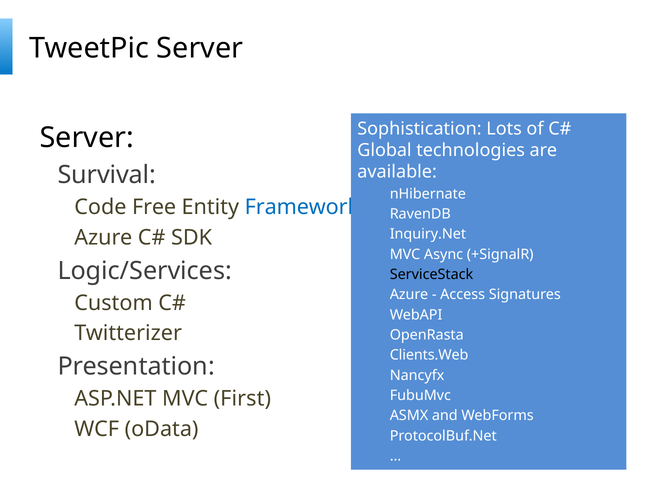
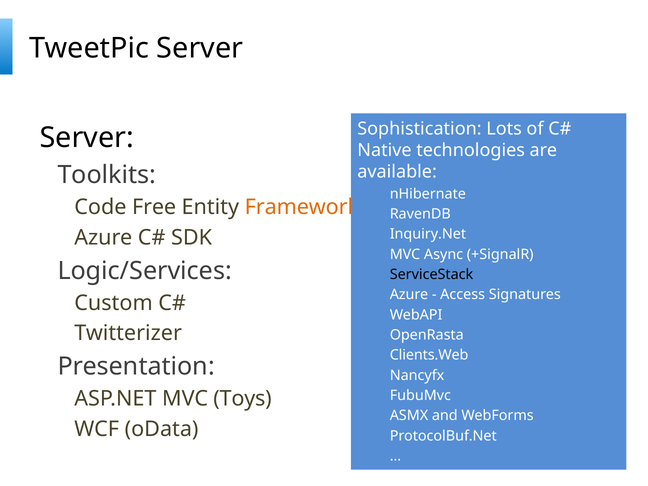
Global: Global -> Native (384, 150)
Survival: Survival -> Toolkits (107, 175)
Framework colour: blue -> orange (302, 207)
First: First -> Toys (243, 399)
